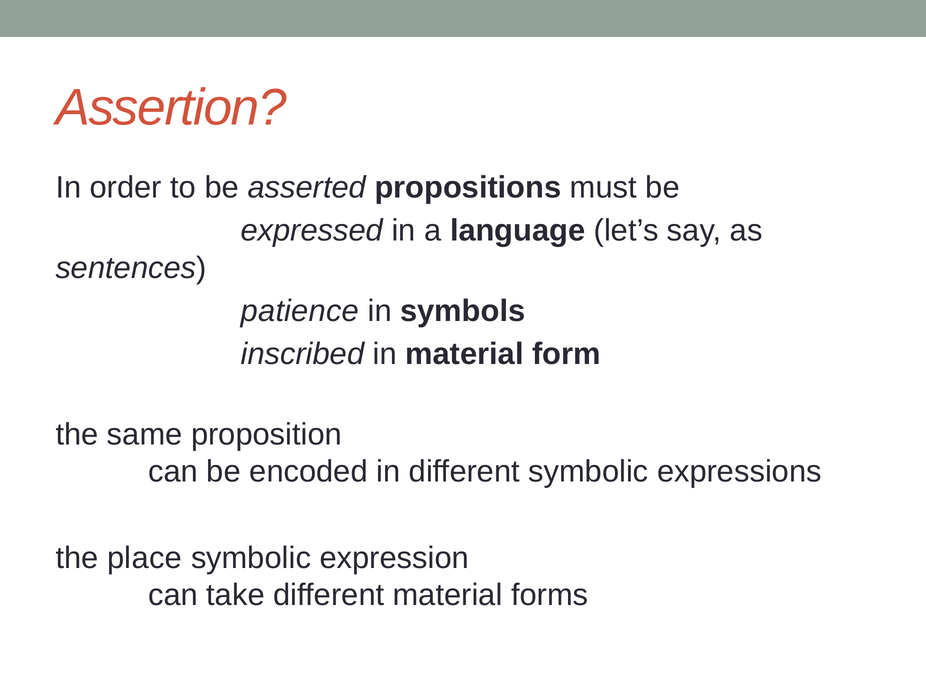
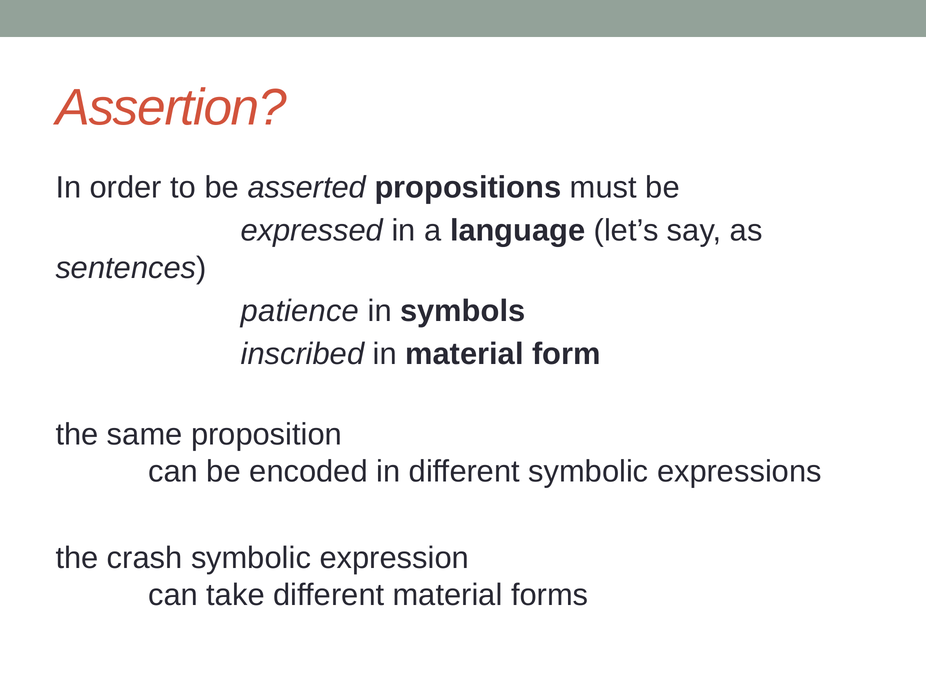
place: place -> crash (145, 558)
